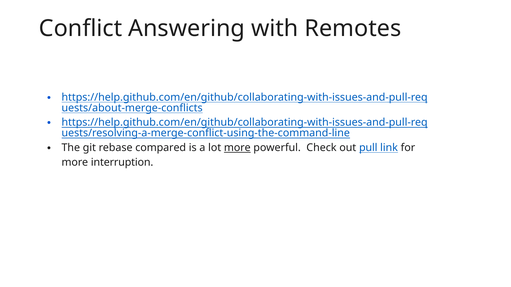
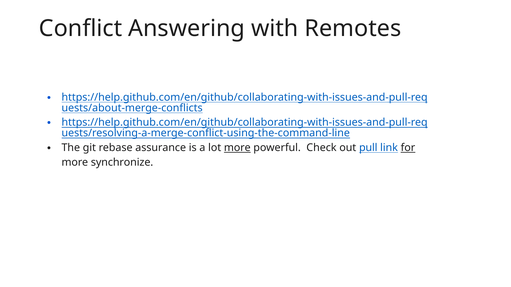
compared: compared -> assurance (161, 148)
for underline: none -> present (408, 148)
interruption: interruption -> synchronize (122, 162)
